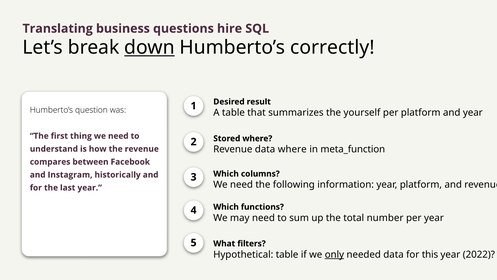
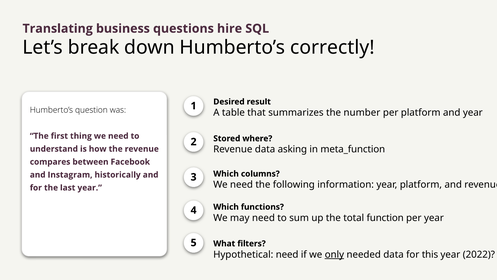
down underline: present -> none (149, 47)
yourself: yourself -> number (362, 112)
data where: where -> asking (292, 149)
number: number -> function (385, 218)
Hypothetical table: table -> need (287, 254)
